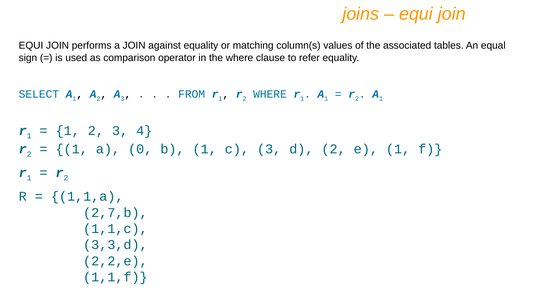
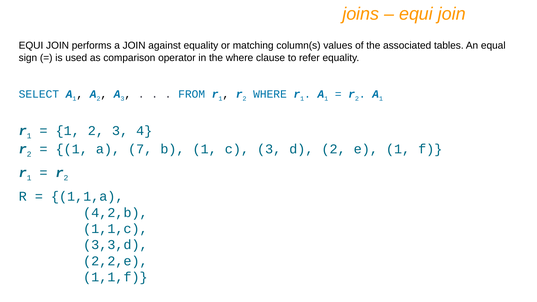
0: 0 -> 7 (140, 149)
2,7,b: 2,7,b -> 4,2,b (115, 213)
